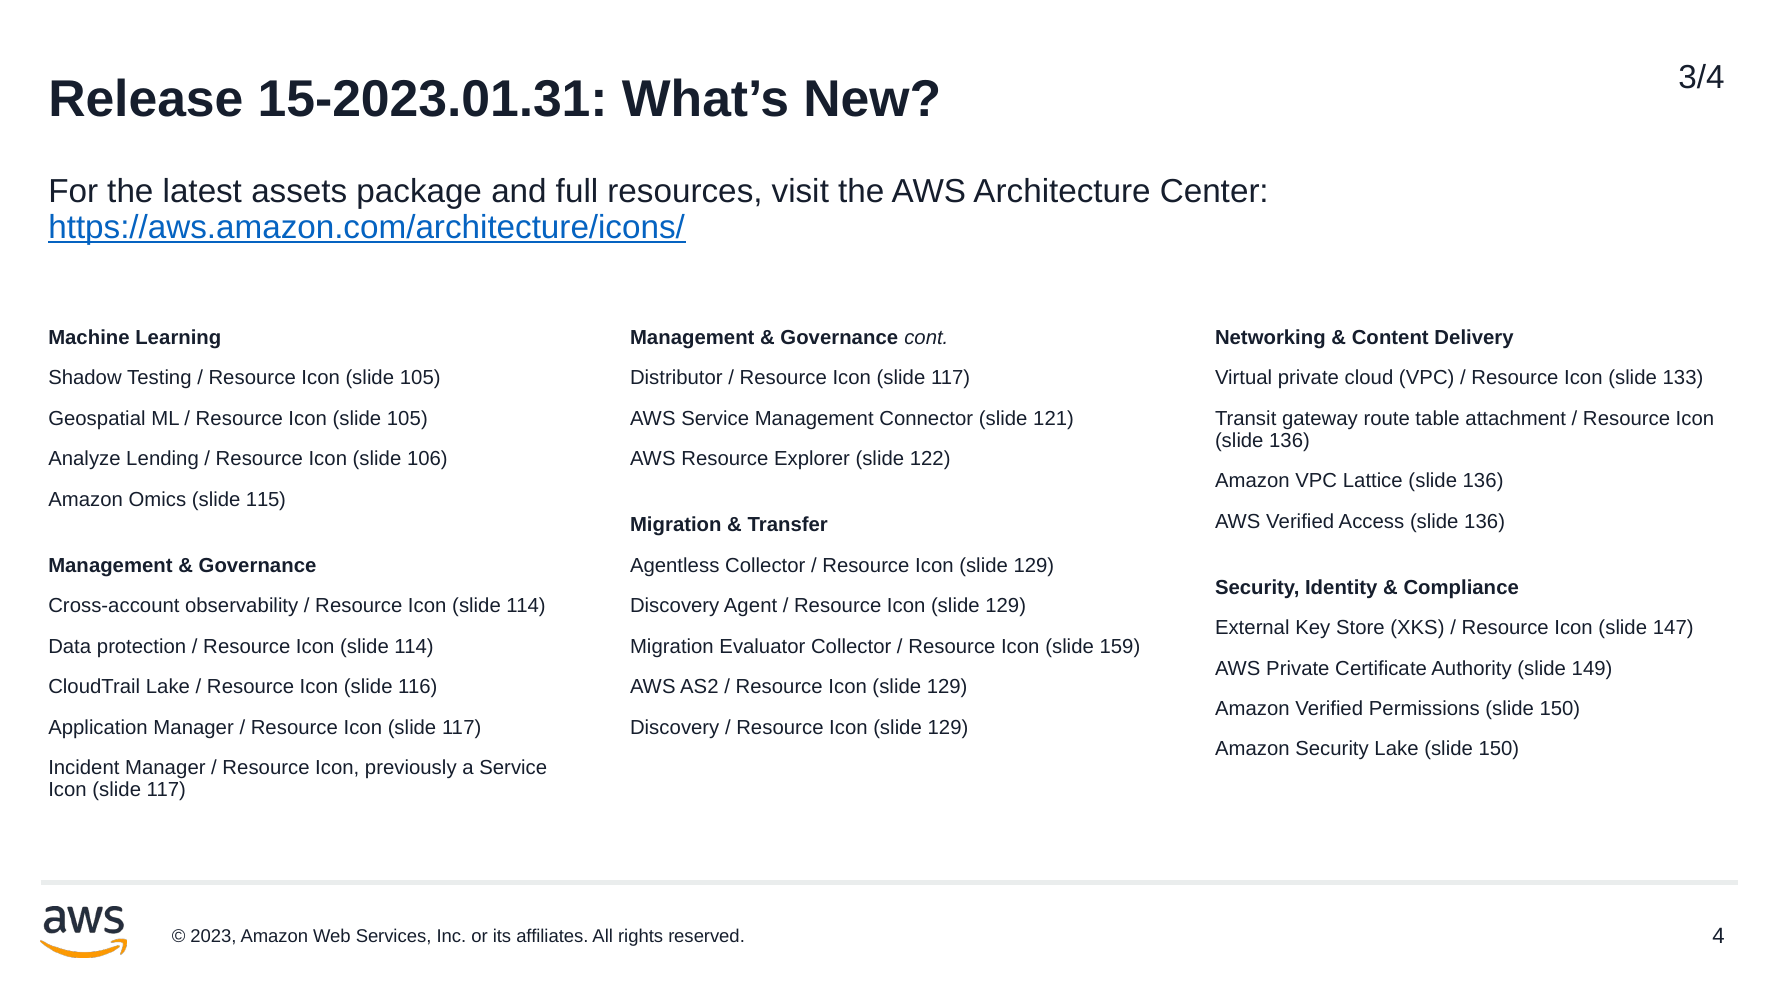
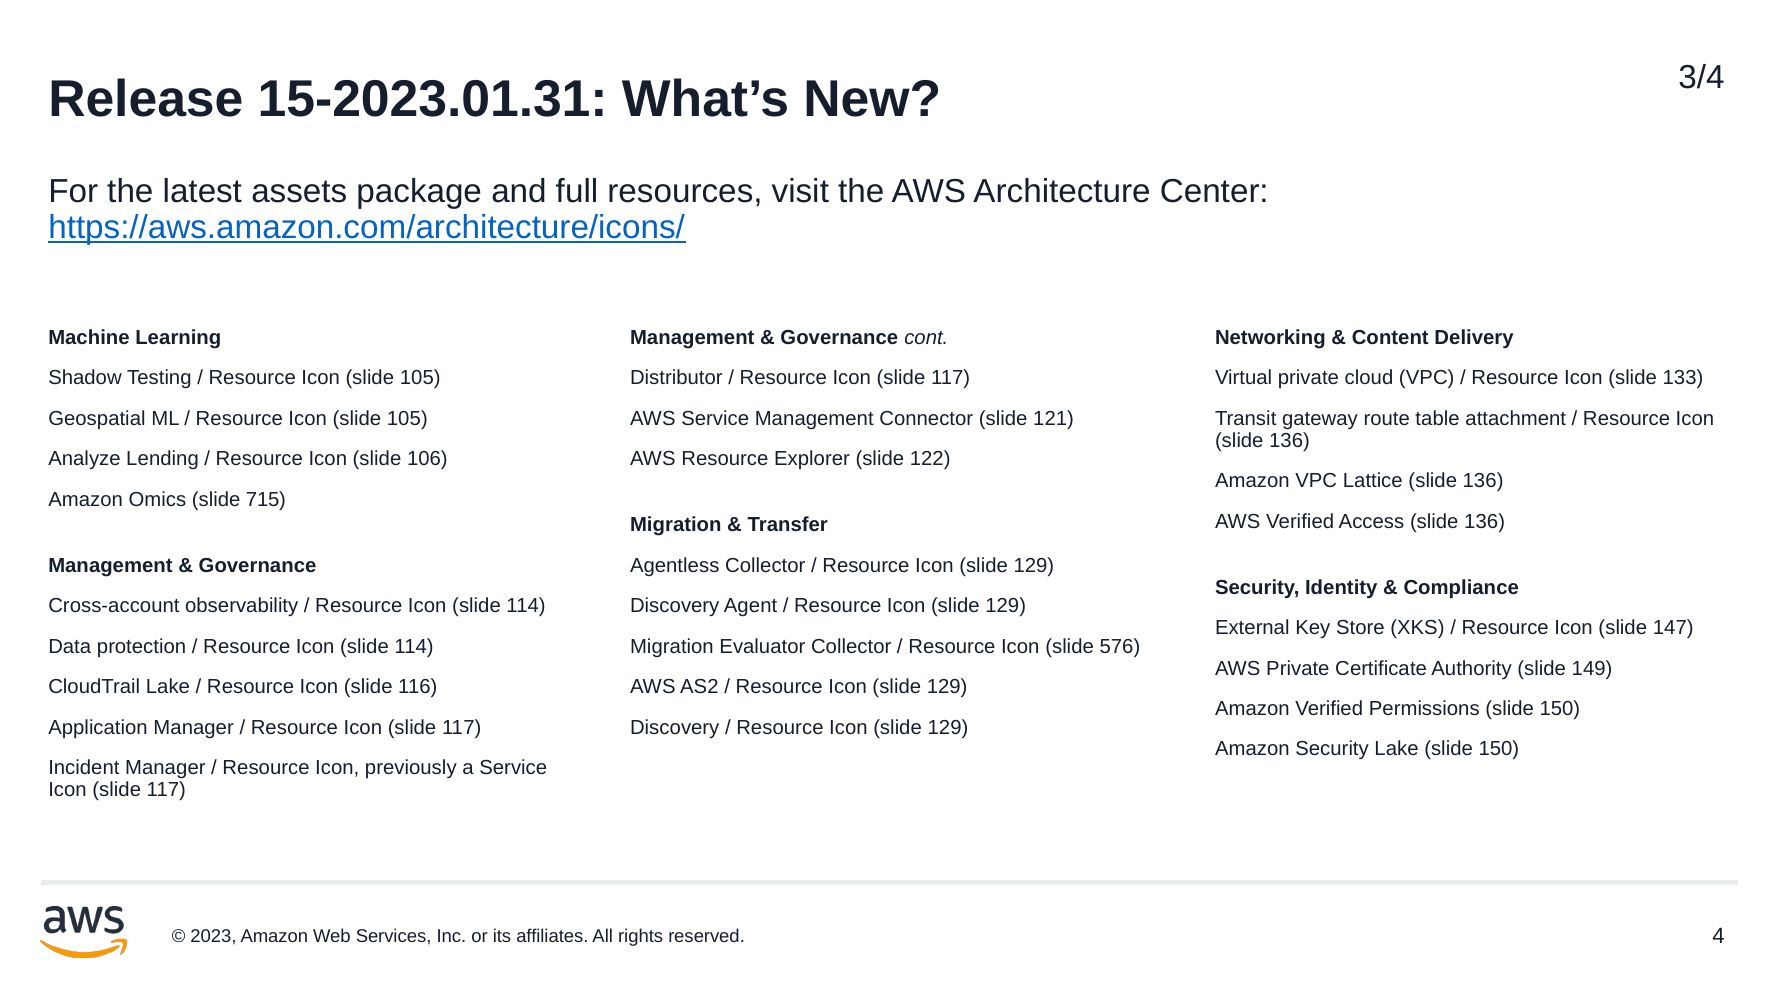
115: 115 -> 715 (266, 500)
159: 159 -> 576 (1120, 647)
